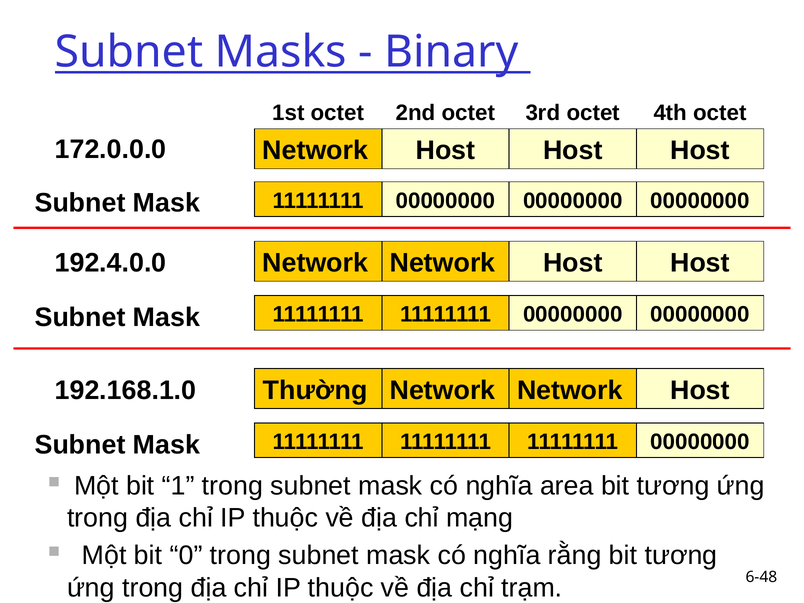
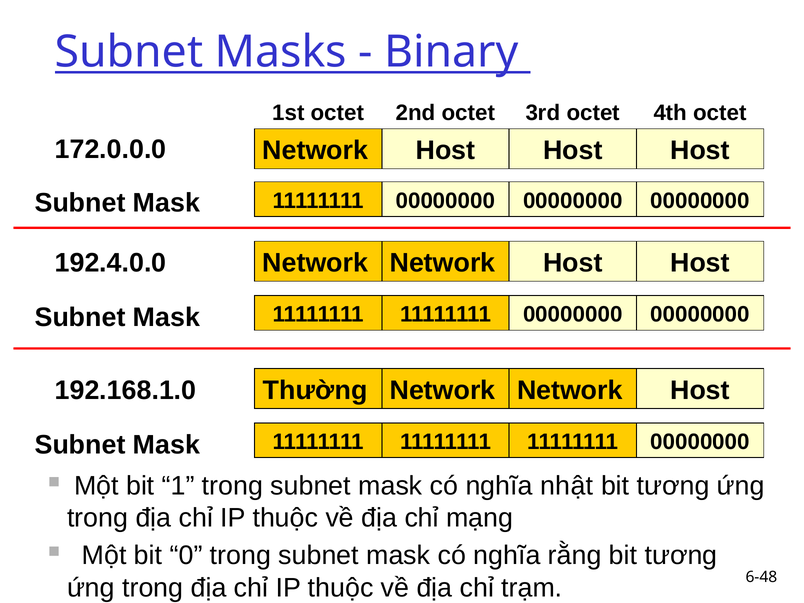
area: area -> nhật (567, 486)
